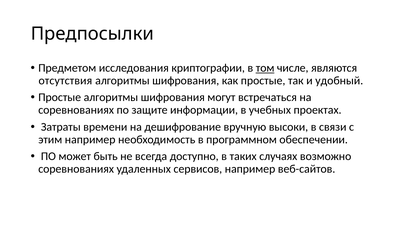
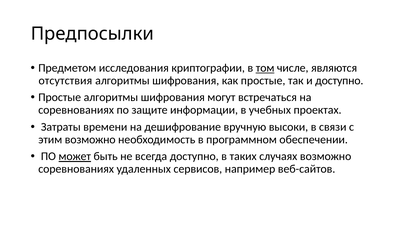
и удобный: удобный -> доступно (339, 81)
этим например: например -> возможно (90, 140)
может underline: none -> present (75, 157)
